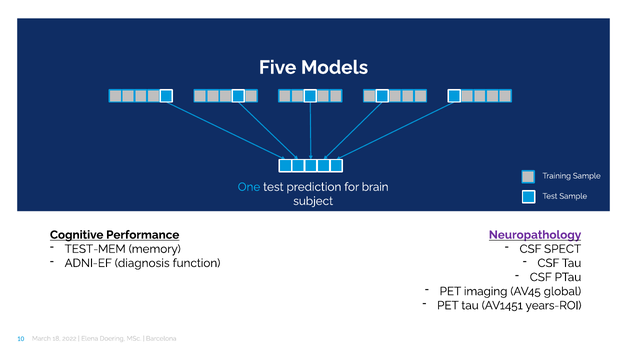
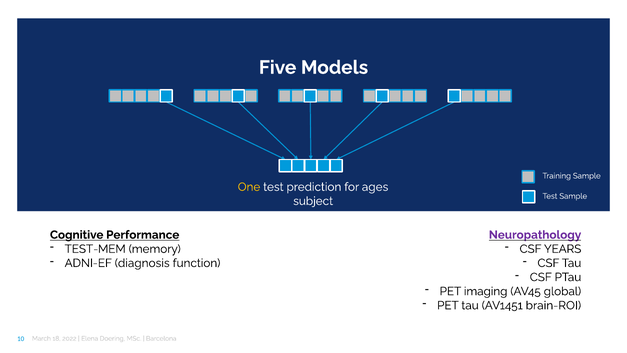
One colour: light blue -> yellow (249, 187)
brain: brain -> ages (375, 187)
SPECT: SPECT -> YEARS (563, 249)
years-ROI: years-ROI -> brain-ROI (553, 305)
